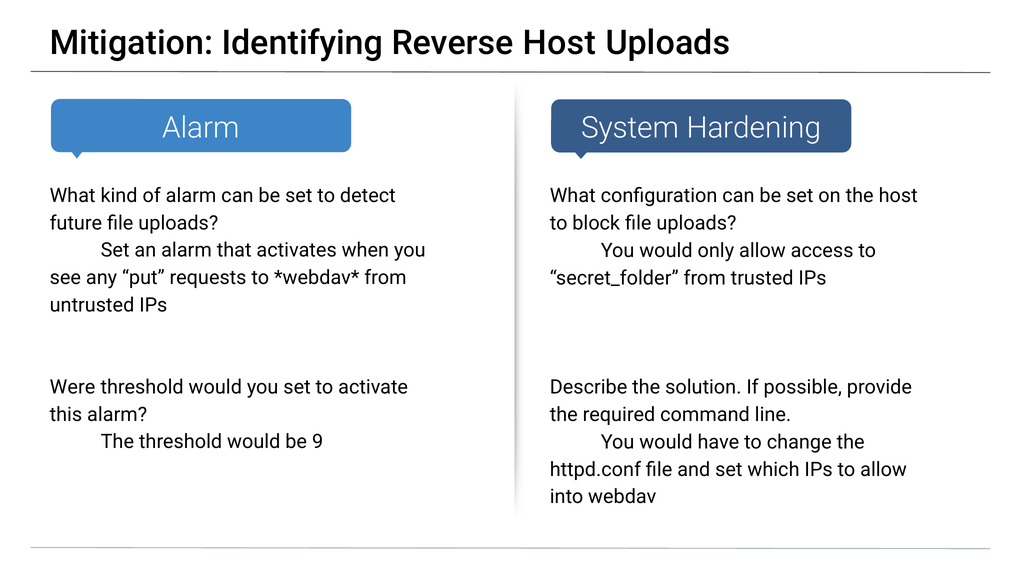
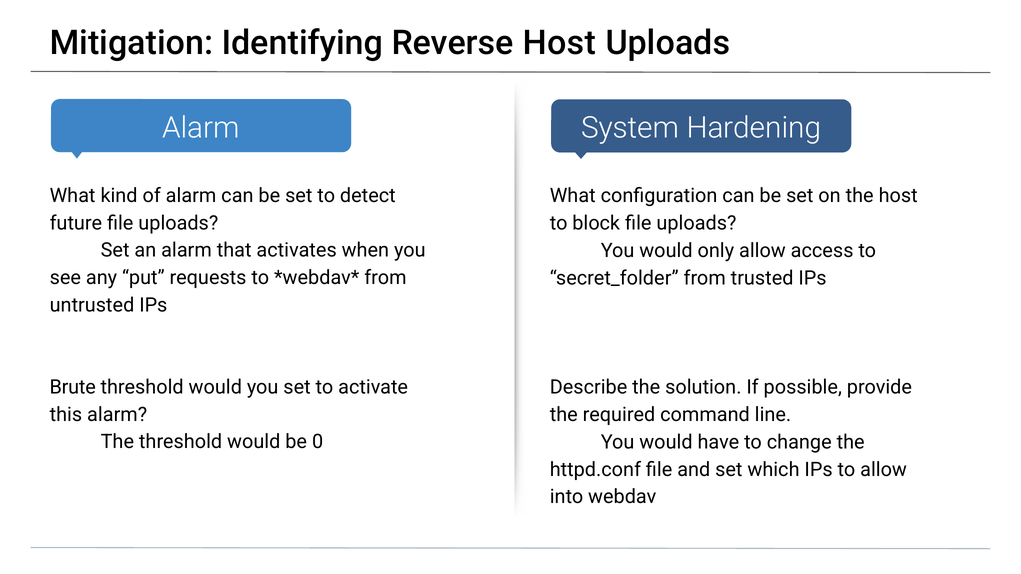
Were: Were -> Brute (73, 387)
9: 9 -> 0 (318, 442)
